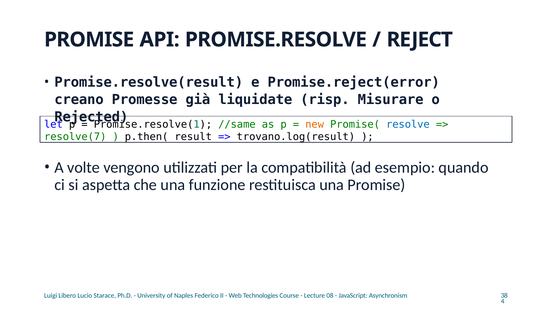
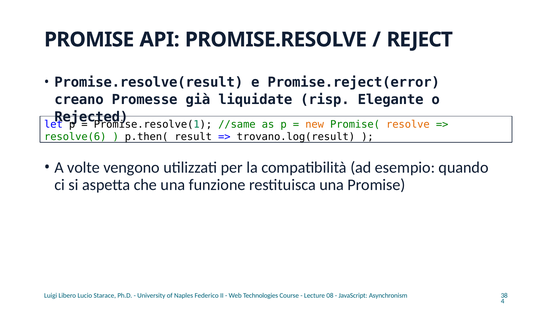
Misurare: Misurare -> Elegante (391, 100)
resolve colour: blue -> orange (408, 125)
resolve(7: resolve(7 -> resolve(6 (75, 137)
